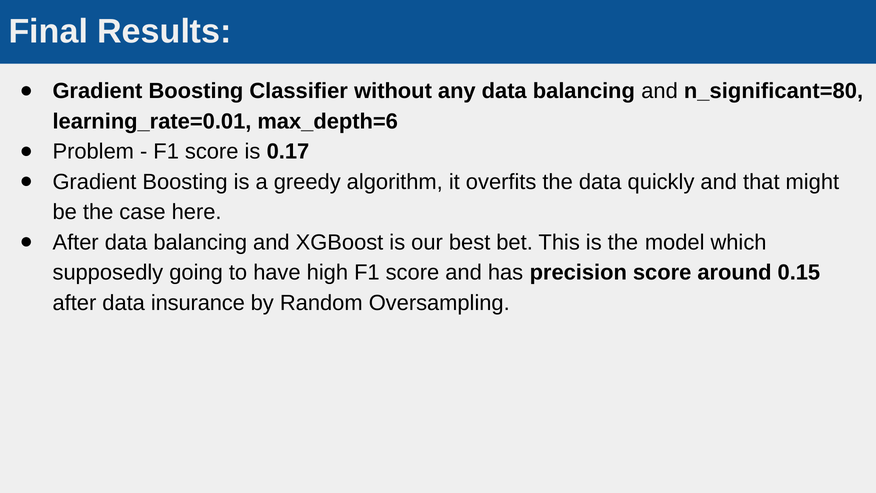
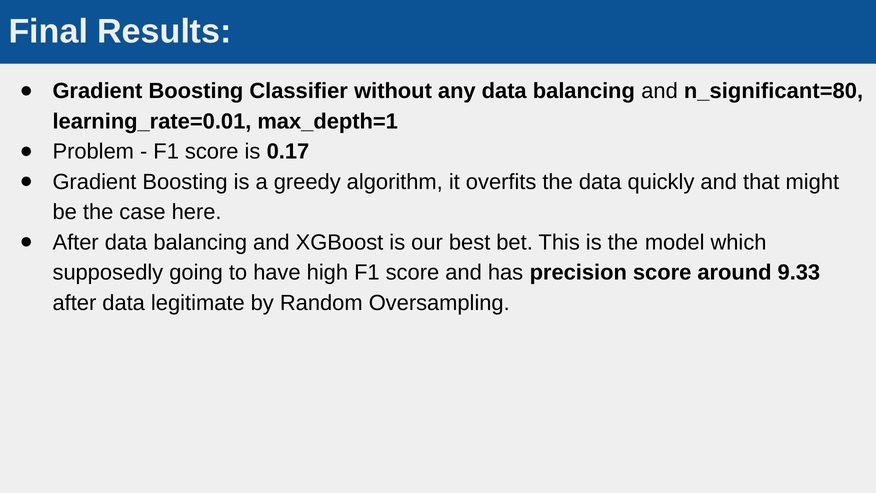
max_depth=6: max_depth=6 -> max_depth=1 (328, 121)
0.15: 0.15 -> 9.33 (799, 272)
insurance: insurance -> legitimate (198, 303)
